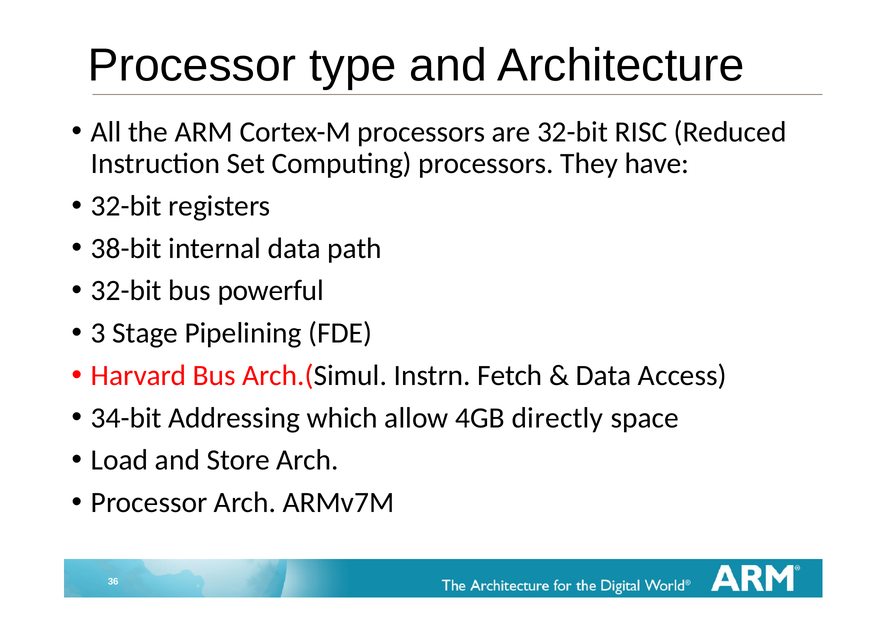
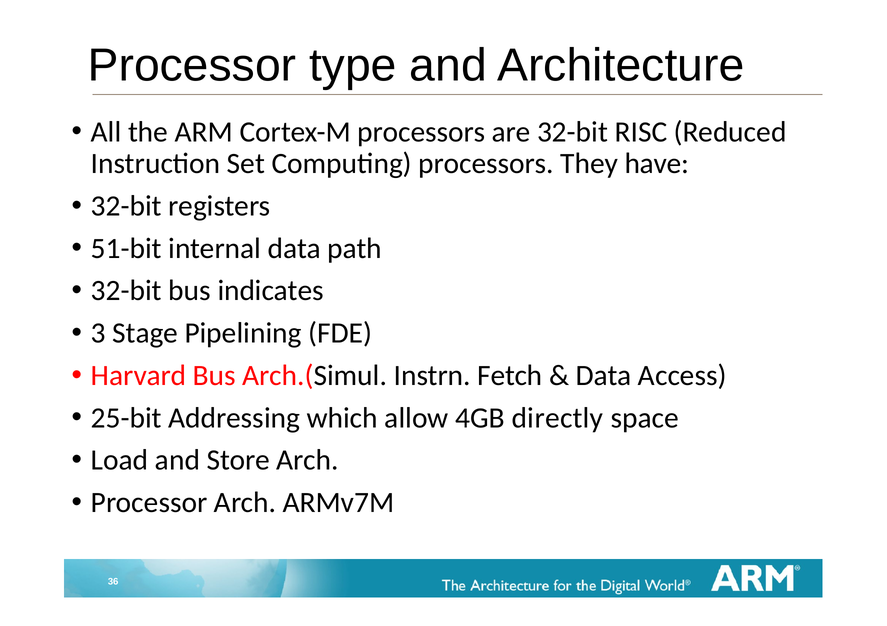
38-bit: 38-bit -> 51-bit (126, 249)
powerful: powerful -> indicates (271, 291)
34-bit: 34-bit -> 25-bit (126, 418)
